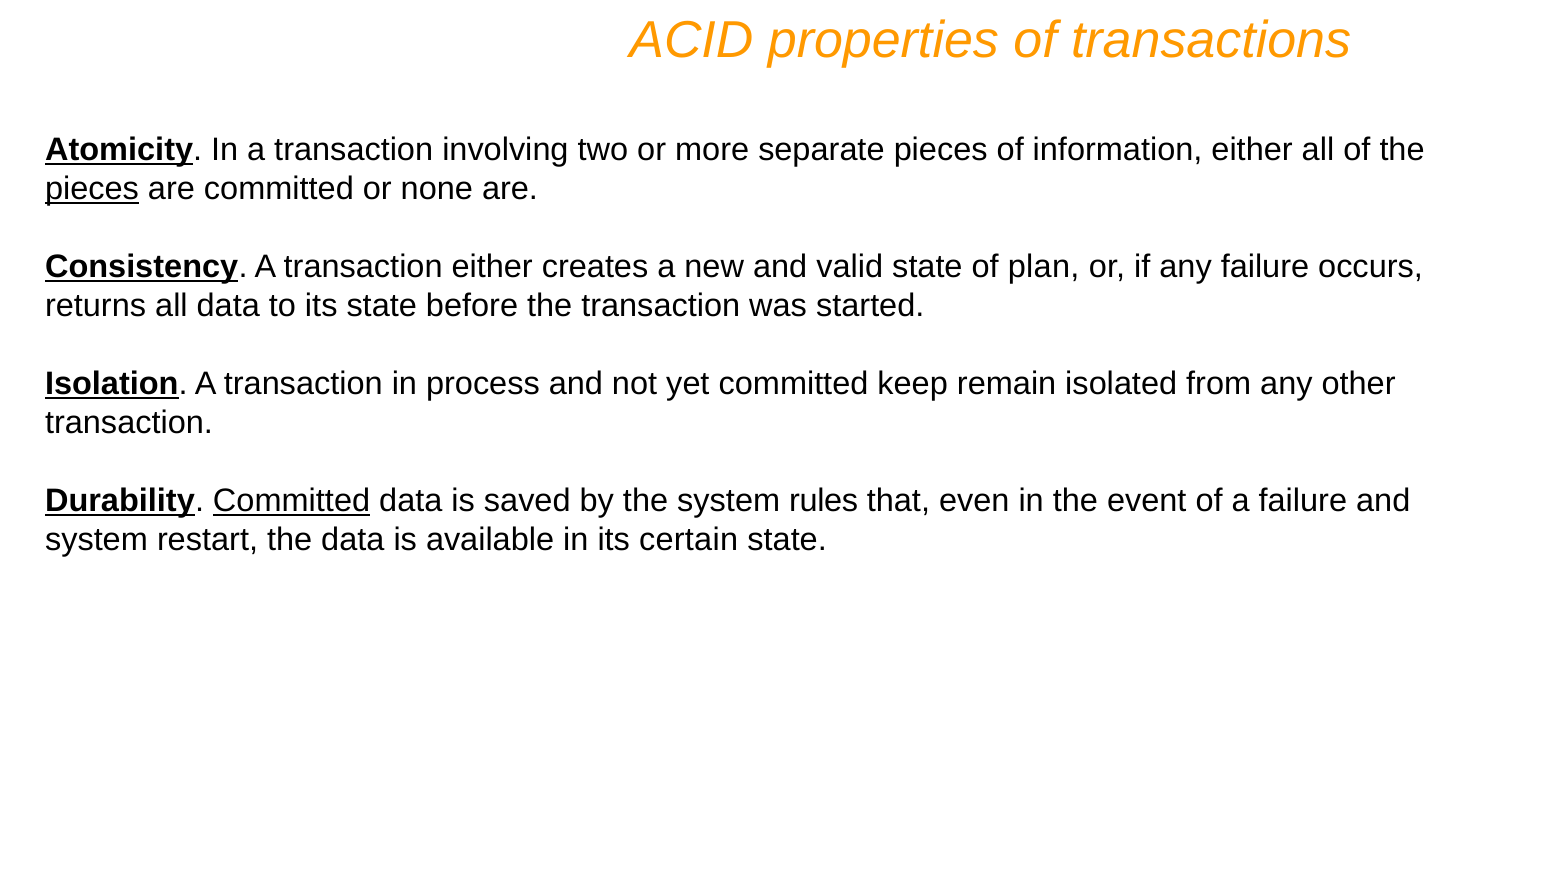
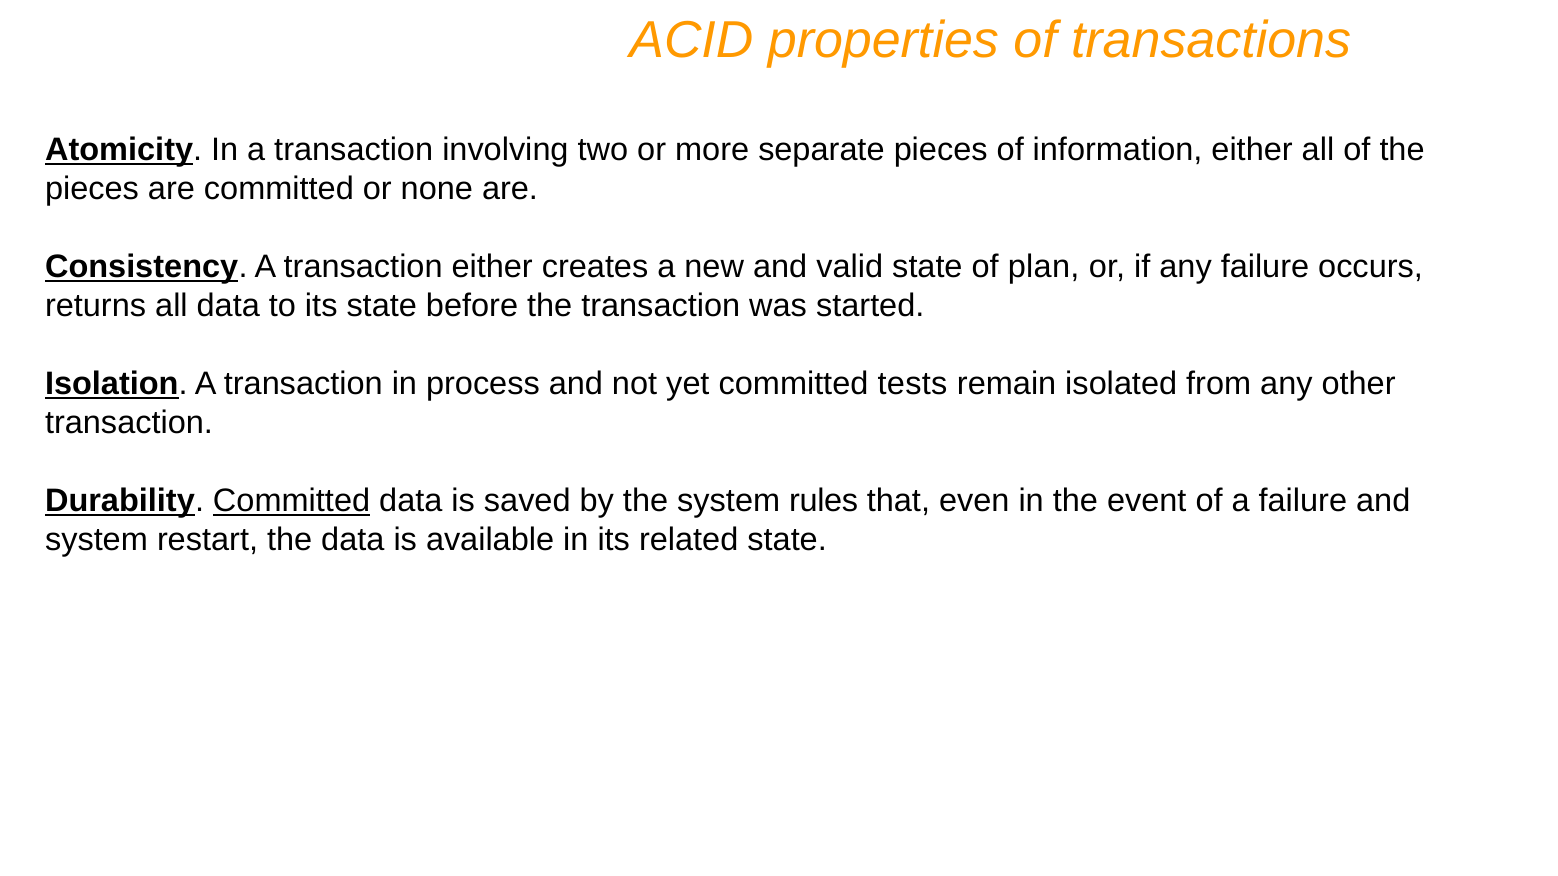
pieces underline: present -> none (92, 189)
keep: keep -> tests (912, 384)
certain: certain -> related (689, 540)
